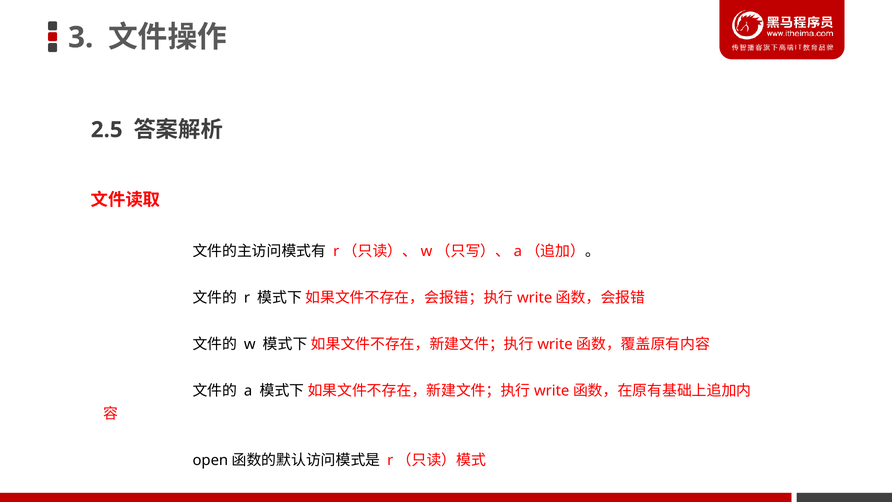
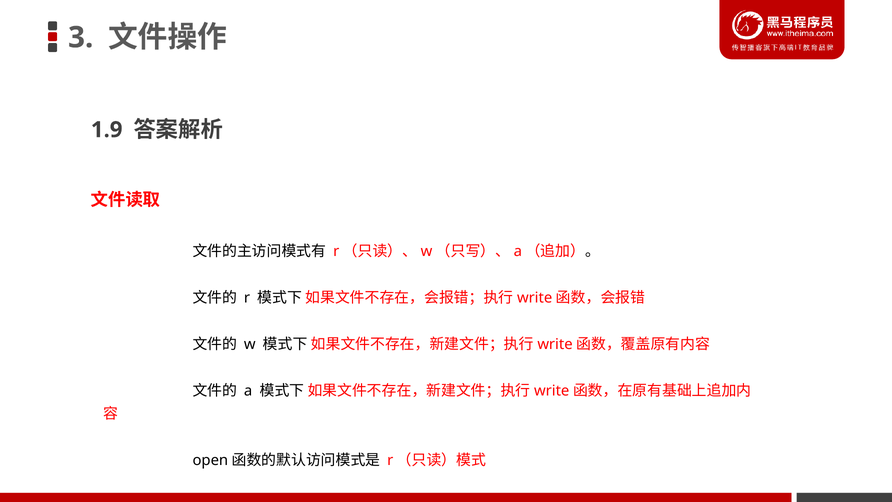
2.5: 2.5 -> 1.9 (107, 130)
